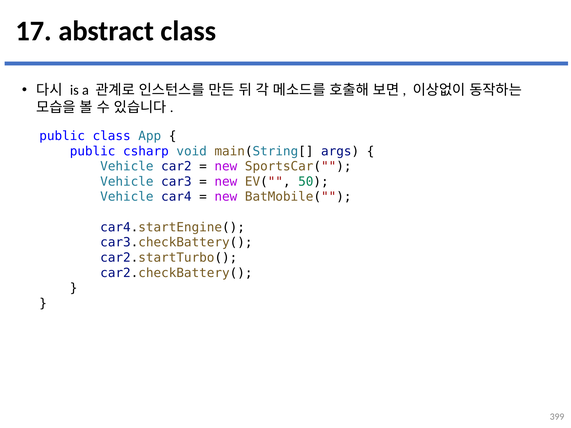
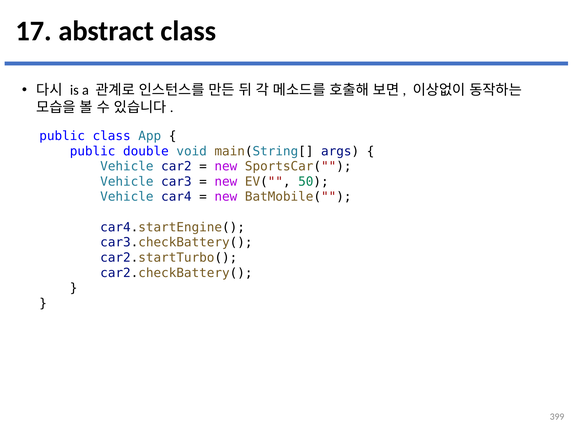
csharp: csharp -> double (146, 151)
